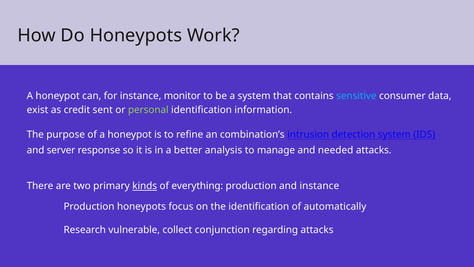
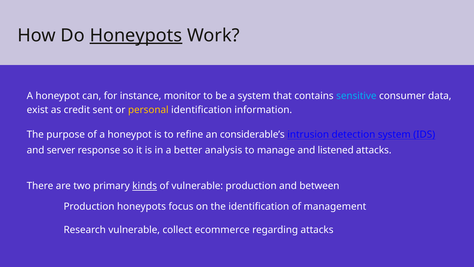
Honeypots underline: none -> present (136, 35)
personal colour: light green -> yellow (148, 110)
combination’s: combination’s -> considerable’s (252, 135)
needed: needed -> listened (336, 150)
of everything: everything -> vulnerable (197, 186)
and instance: instance -> between (319, 186)
automatically: automatically -> management (335, 206)
conjunction: conjunction -> ecommerce (222, 230)
